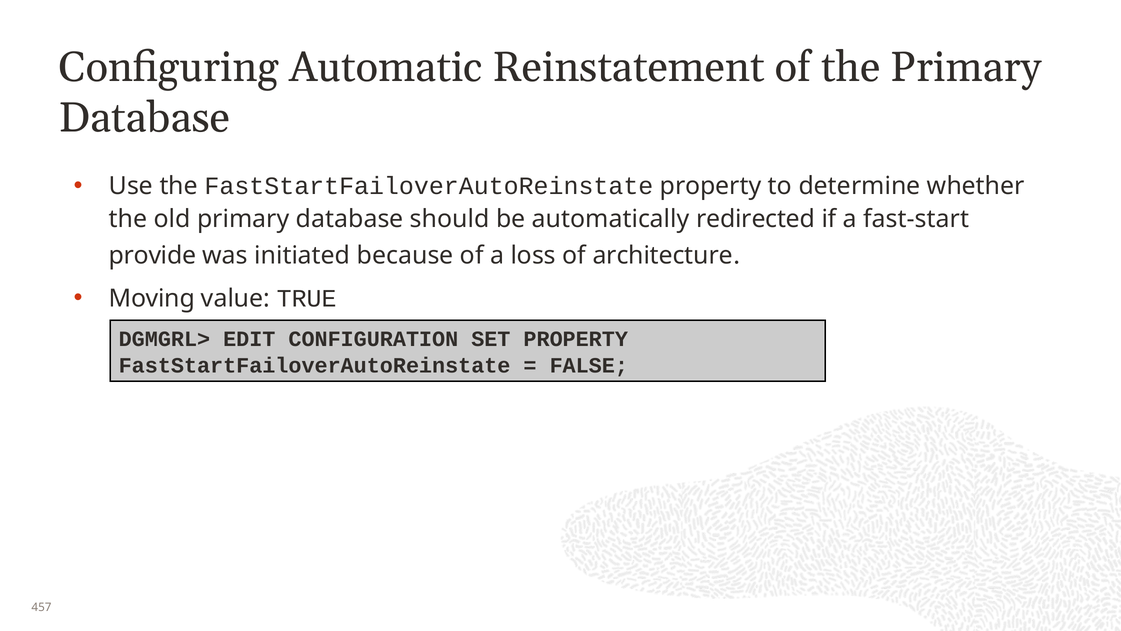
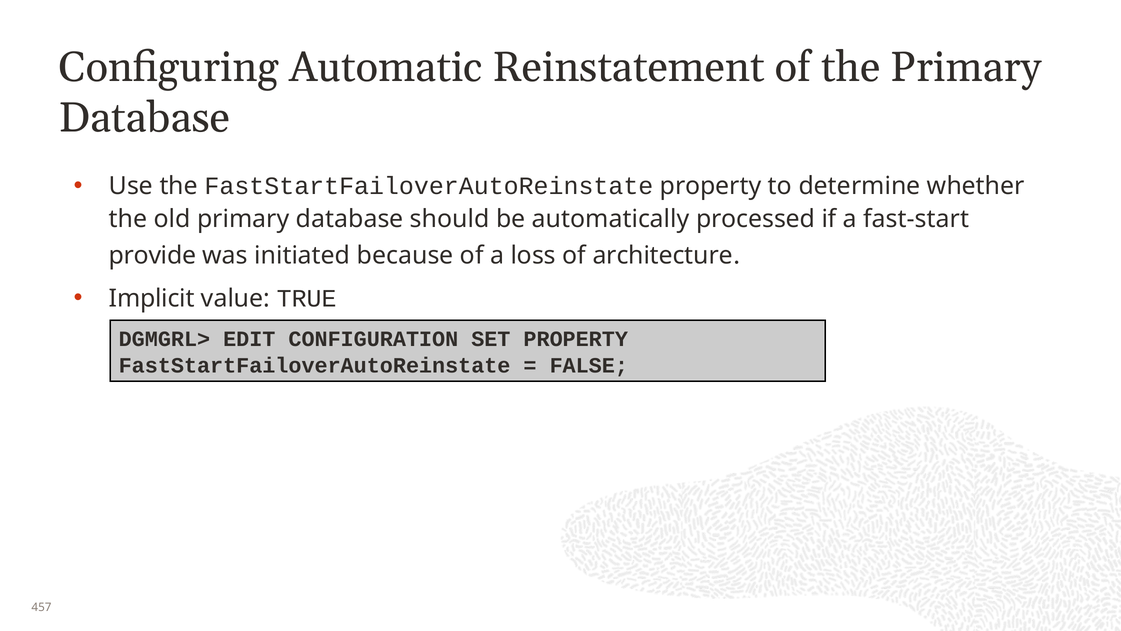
redirected: redirected -> processed (756, 219)
Moving: Moving -> Implicit (152, 298)
